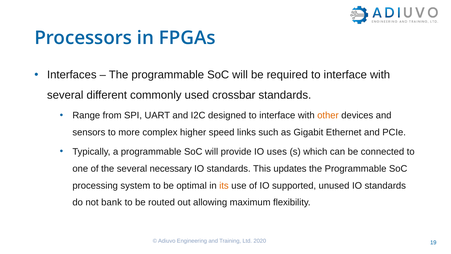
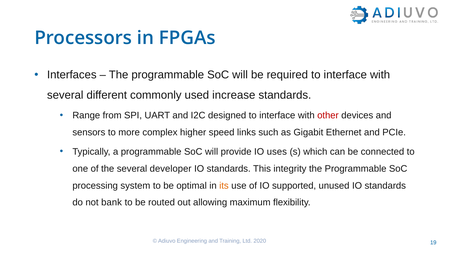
crossbar: crossbar -> increase (234, 95)
other colour: orange -> red (328, 115)
necessary: necessary -> developer (171, 168)
updates: updates -> integrity (290, 168)
